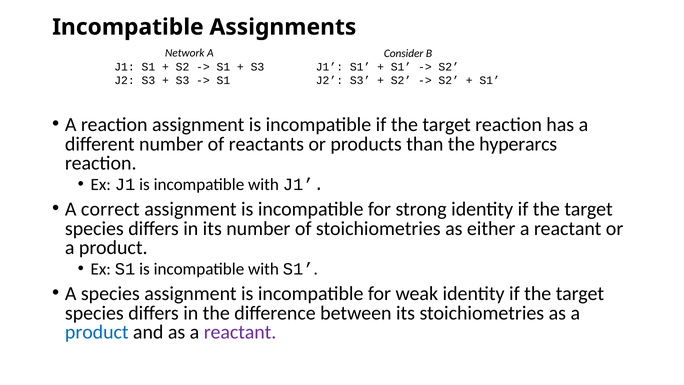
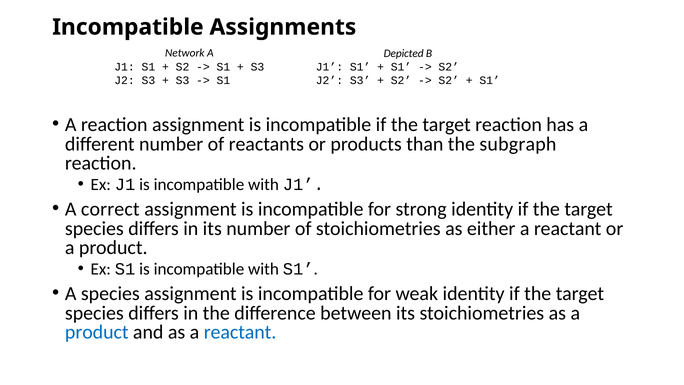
Consider: Consider -> Depicted (404, 53)
hyperarcs: hyperarcs -> subgraph (518, 144)
reactant colour: purple -> blue (240, 332)
